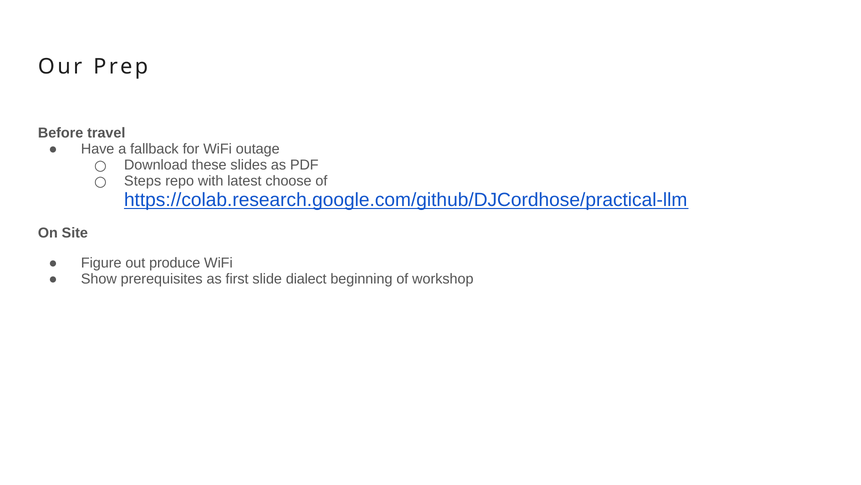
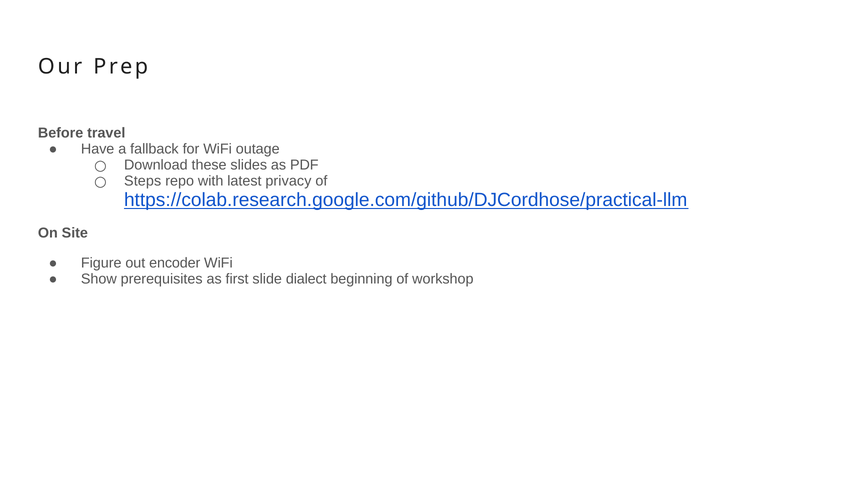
choose: choose -> privacy (288, 181)
produce: produce -> encoder (175, 263)
